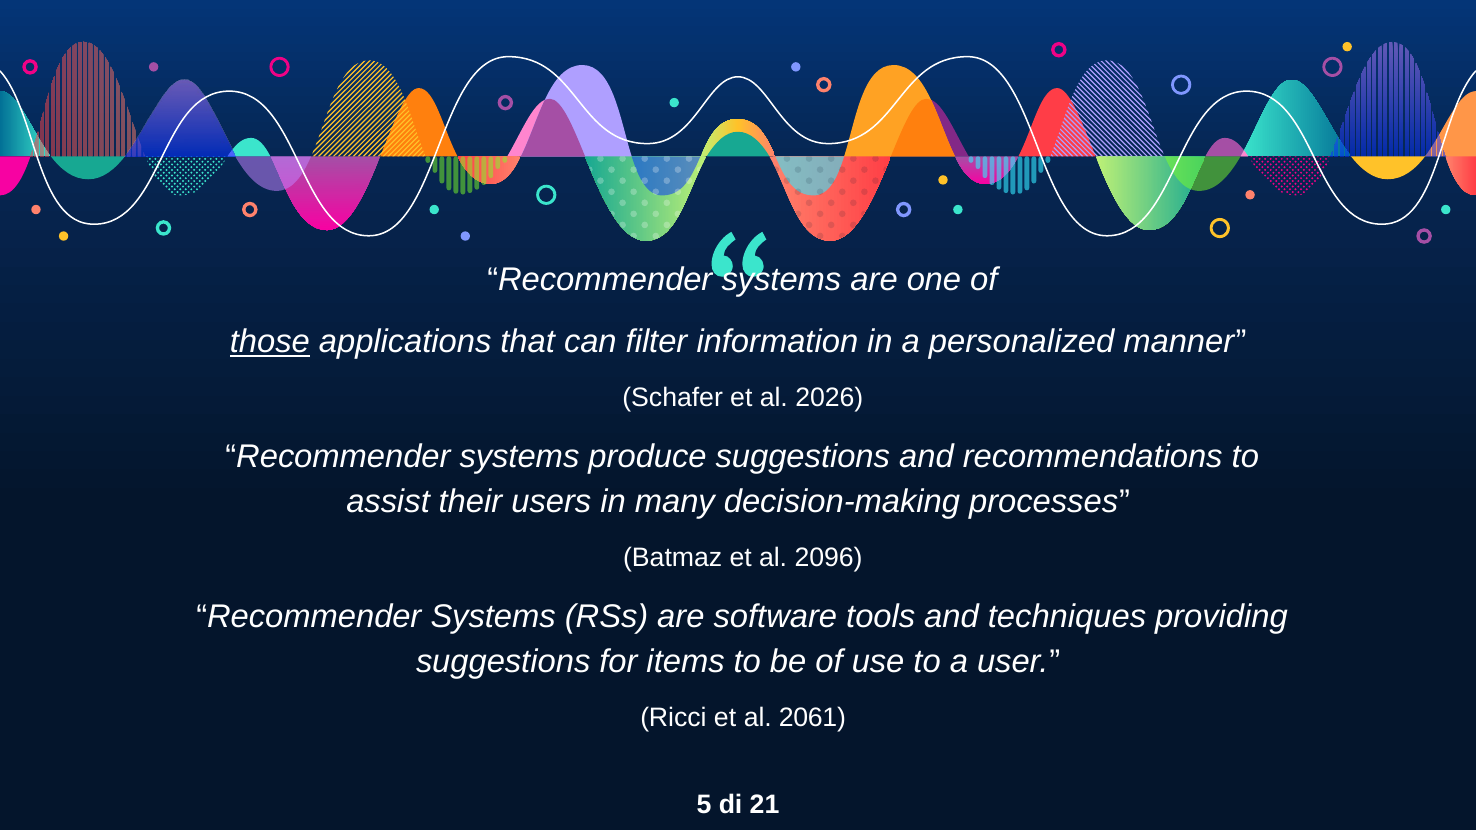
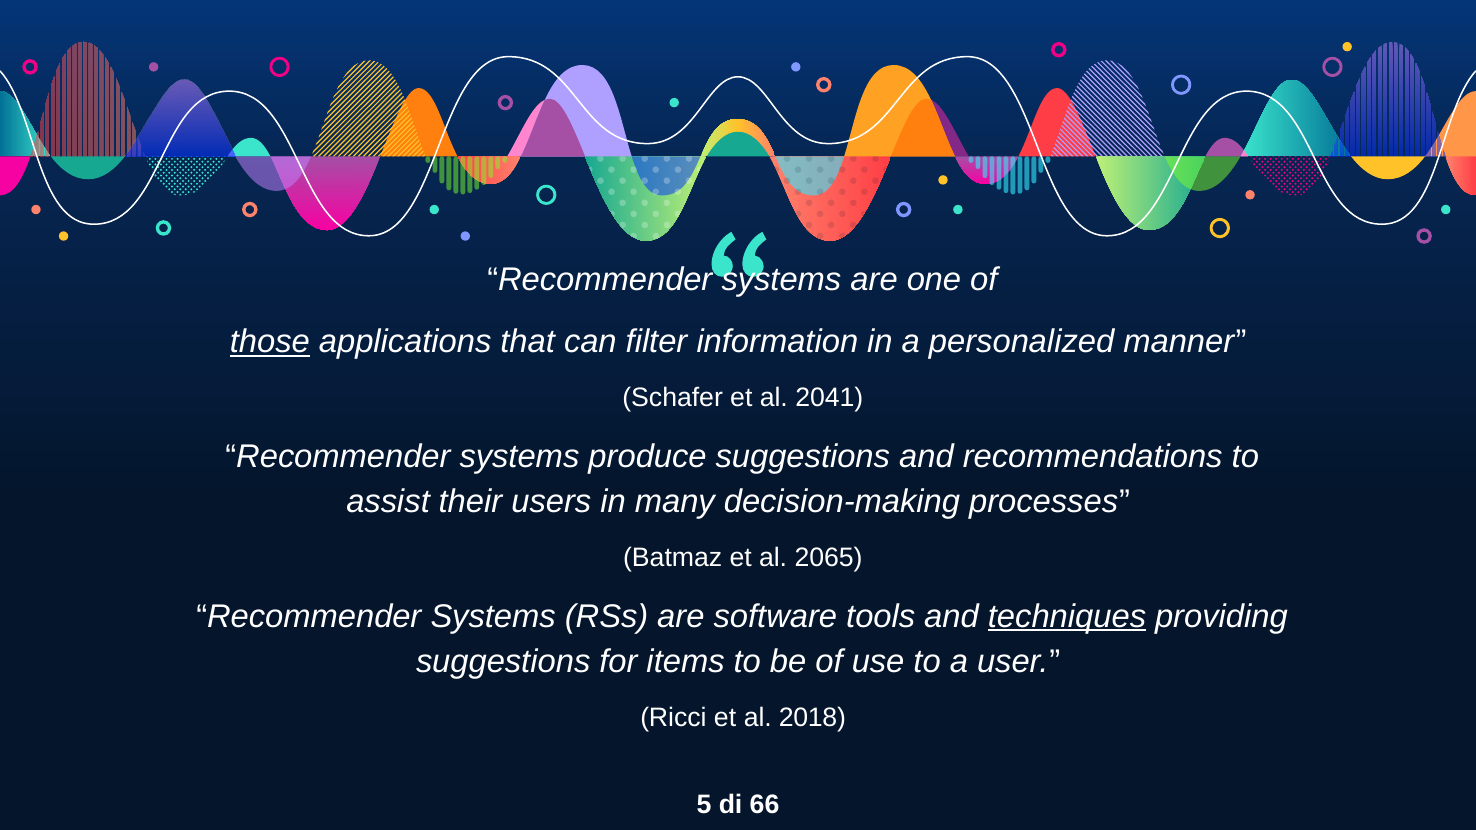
2026: 2026 -> 2041 (829, 398)
2096: 2096 -> 2065 (829, 558)
techniques underline: none -> present (1067, 616)
2061: 2061 -> 2018 (812, 718)
21: 21 -> 66 (764, 805)
